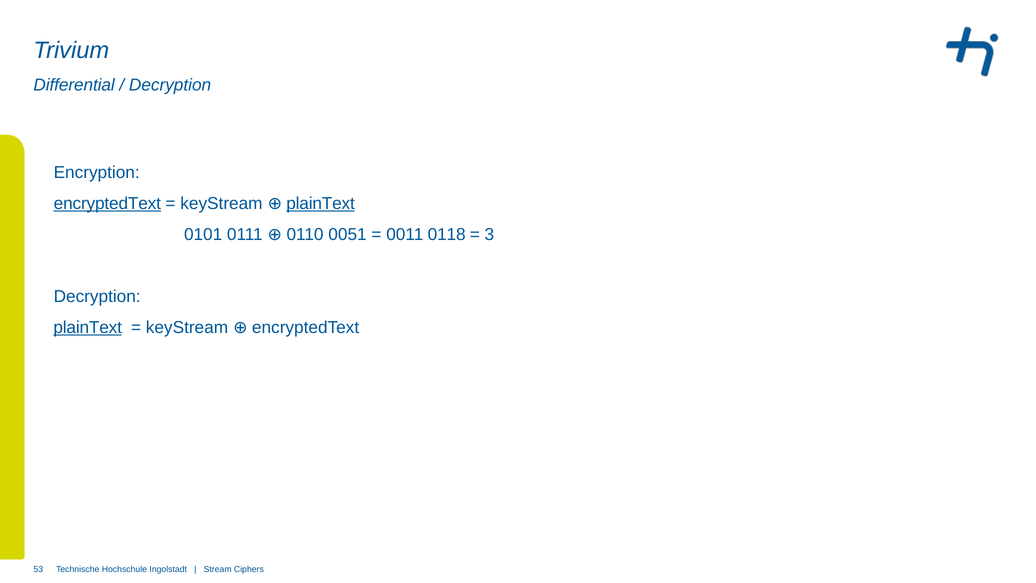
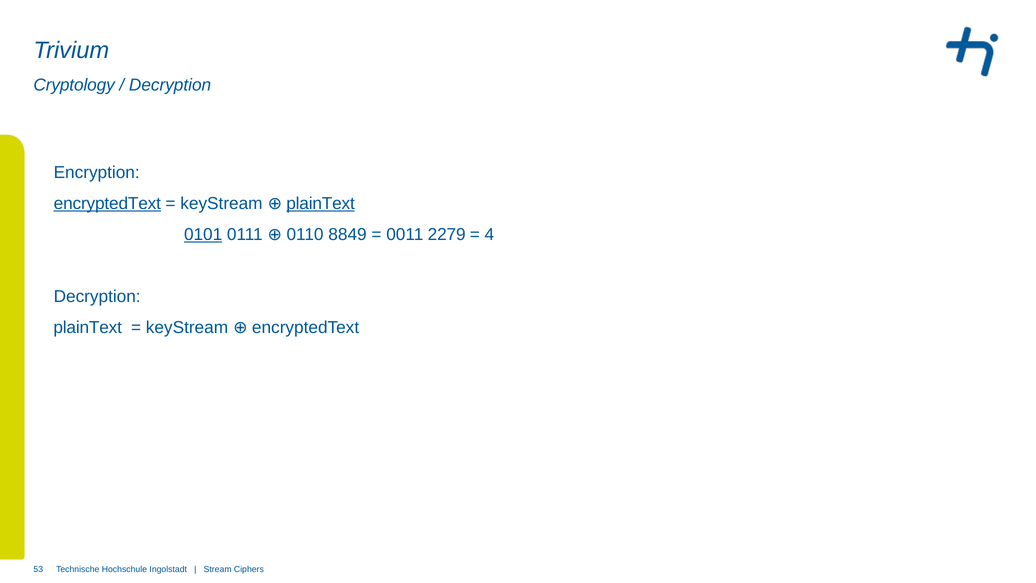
Differential: Differential -> Cryptology (74, 85)
0101 underline: none -> present (203, 234)
0051: 0051 -> 8849 (348, 234)
0118: 0118 -> 2279 (447, 234)
3: 3 -> 4 (489, 234)
plainText underline: present -> none (88, 328)
